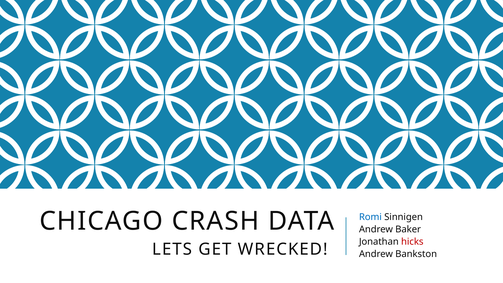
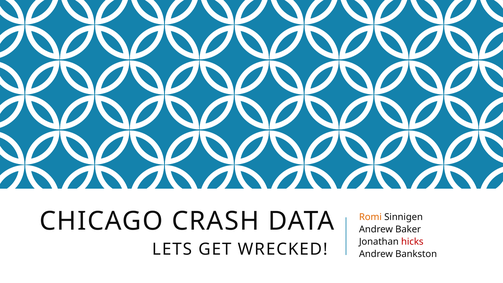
Romi colour: blue -> orange (370, 217)
